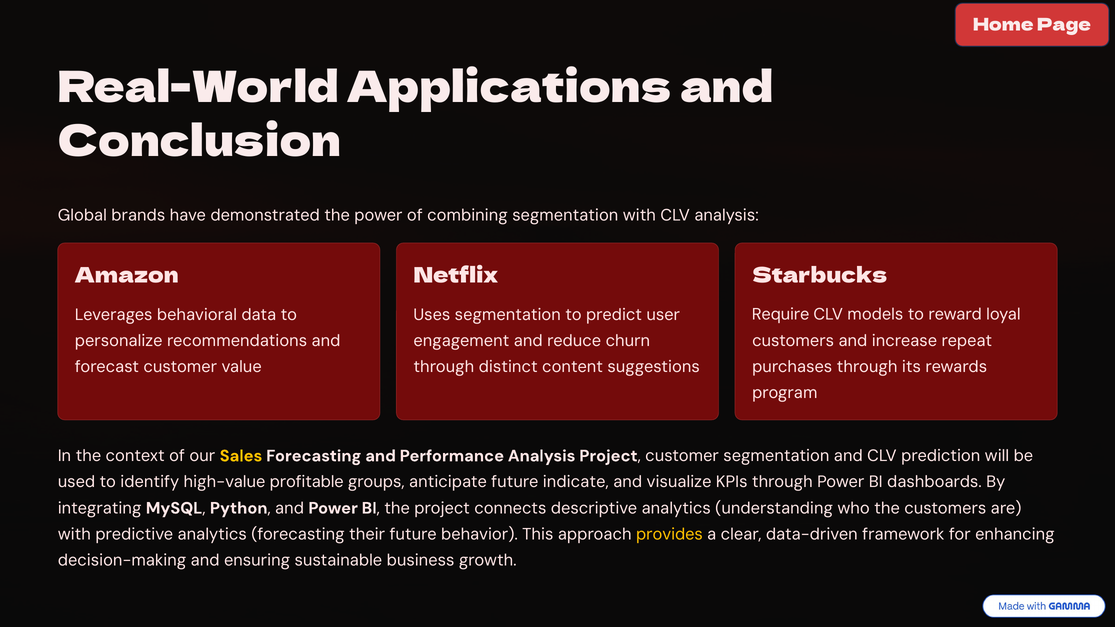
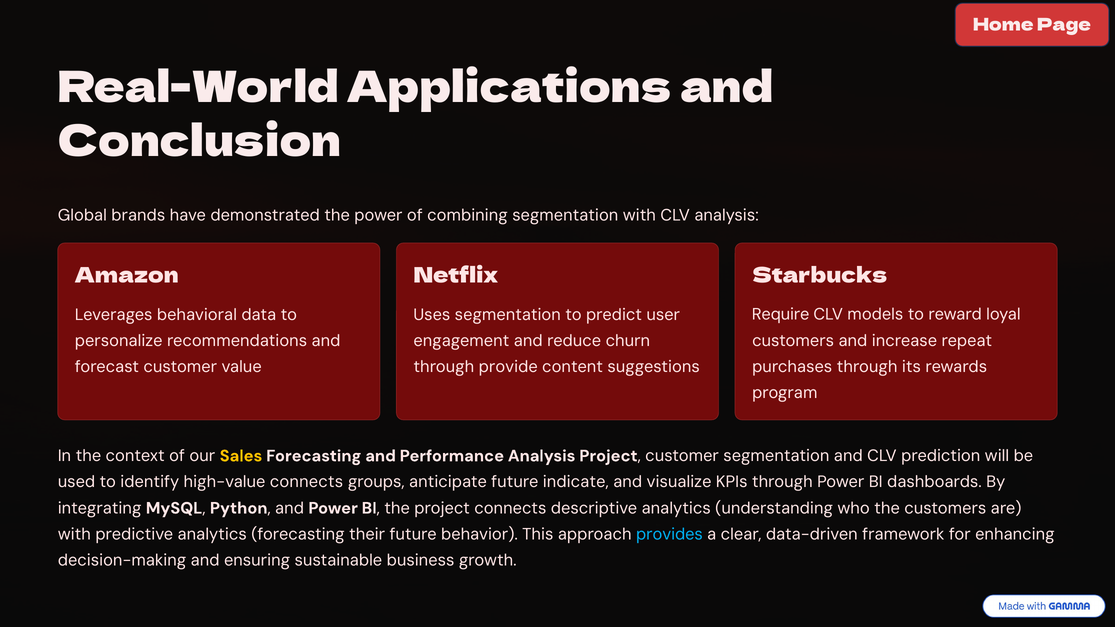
distinct: distinct -> provide (508, 367)
high-value profitable: profitable -> connects (307, 482)
provides colour: yellow -> light blue (669, 534)
